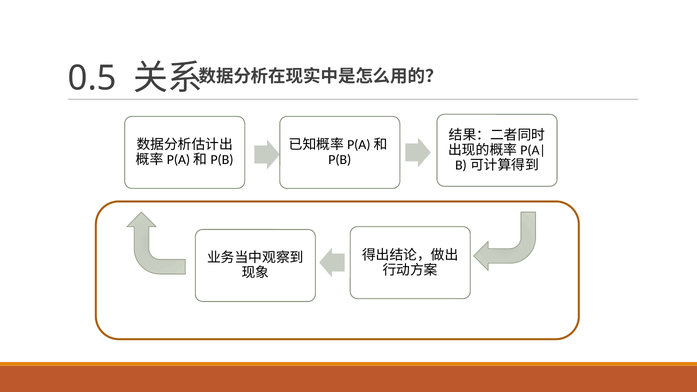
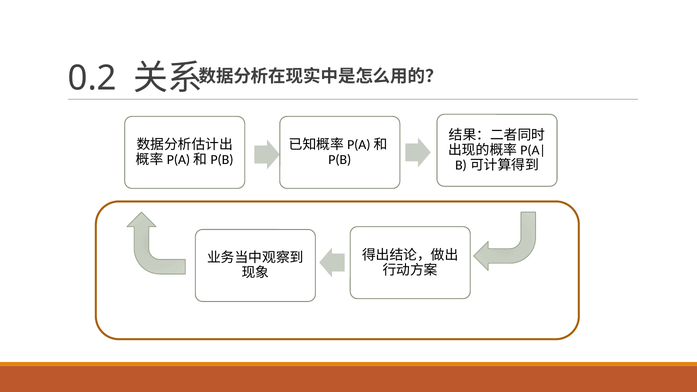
0.5: 0.5 -> 0.2 (92, 78)
